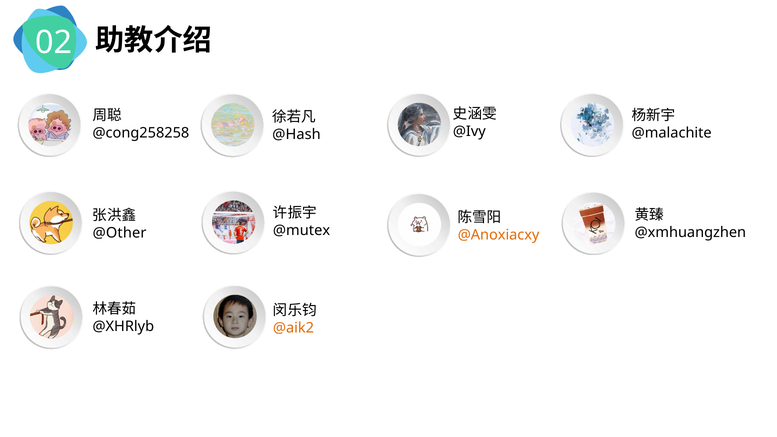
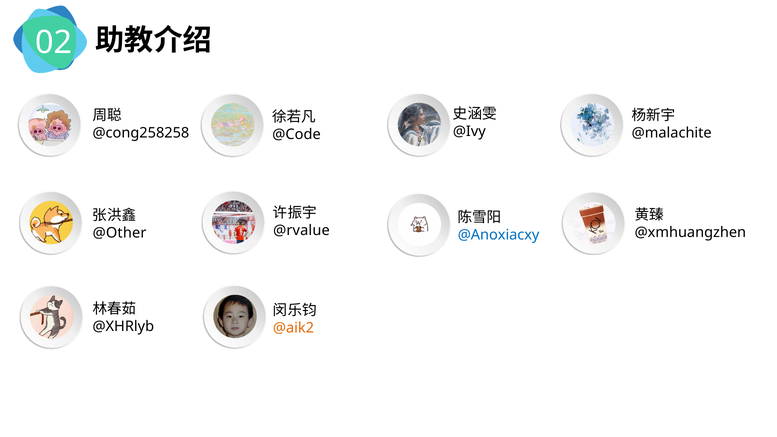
@Hash: @Hash -> @Code (297, 134)
@mutex: @mutex -> @rvalue (301, 231)
@Anoxiacxy colour: orange -> blue (499, 235)
